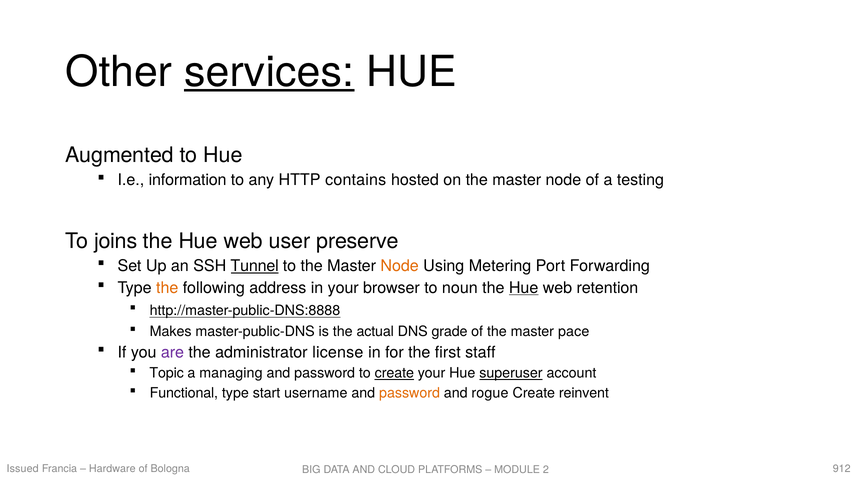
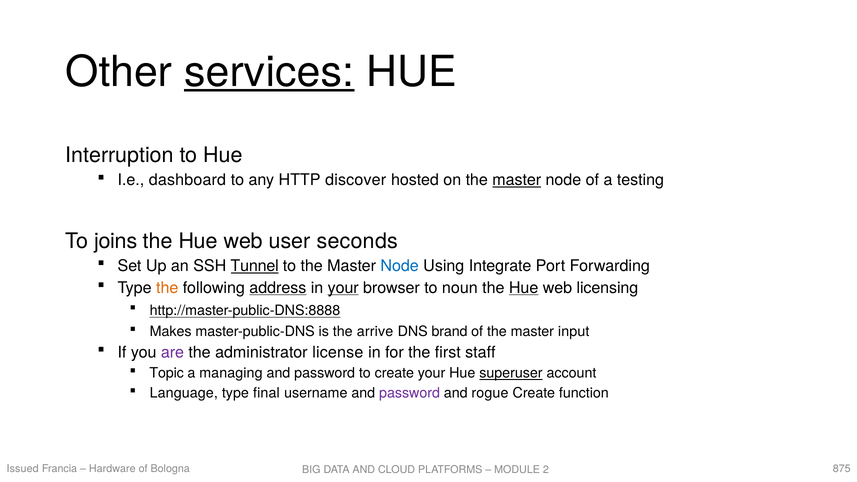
Augmented: Augmented -> Interruption (119, 155)
information: information -> dashboard (187, 180)
contains: contains -> discover (356, 180)
master underline: none -> present (517, 180)
preserve: preserve -> seconds (357, 241)
Node colour: orange -> blue (400, 266)
Metering: Metering -> Integrate (500, 266)
address underline: none -> present (278, 288)
your underline: none -> present (343, 288)
retention: retention -> licensing (607, 288)
actual: actual -> arrive (375, 332)
grade: grade -> brand (450, 332)
pace: pace -> input (574, 332)
create underline: present -> none (394, 373)
Functional: Functional -> Language (184, 393)
start: start -> final (266, 393)
password colour: orange -> purple (410, 393)
reinvent: reinvent -> function (584, 393)
912: 912 -> 875 (842, 469)
